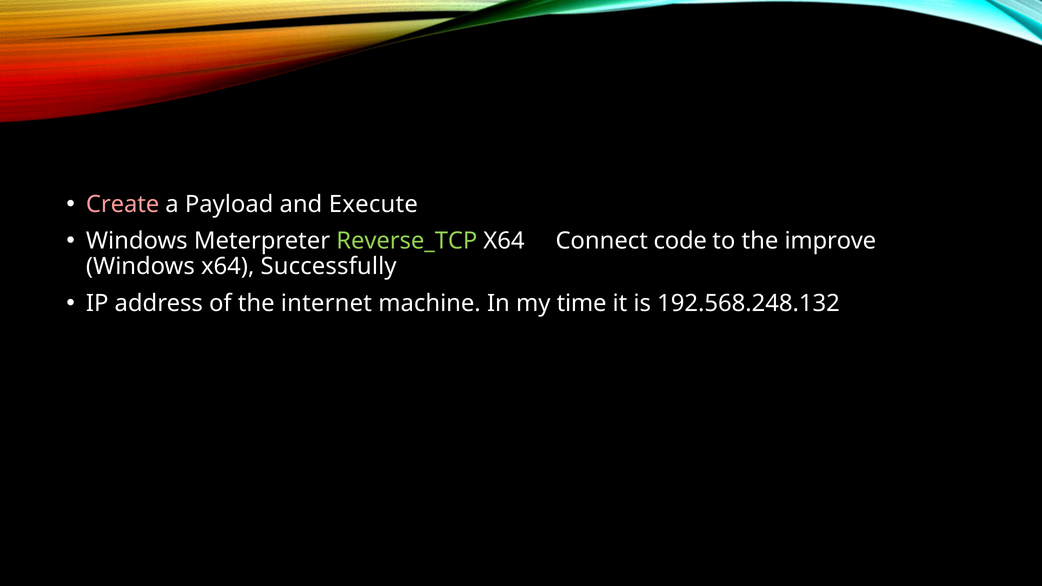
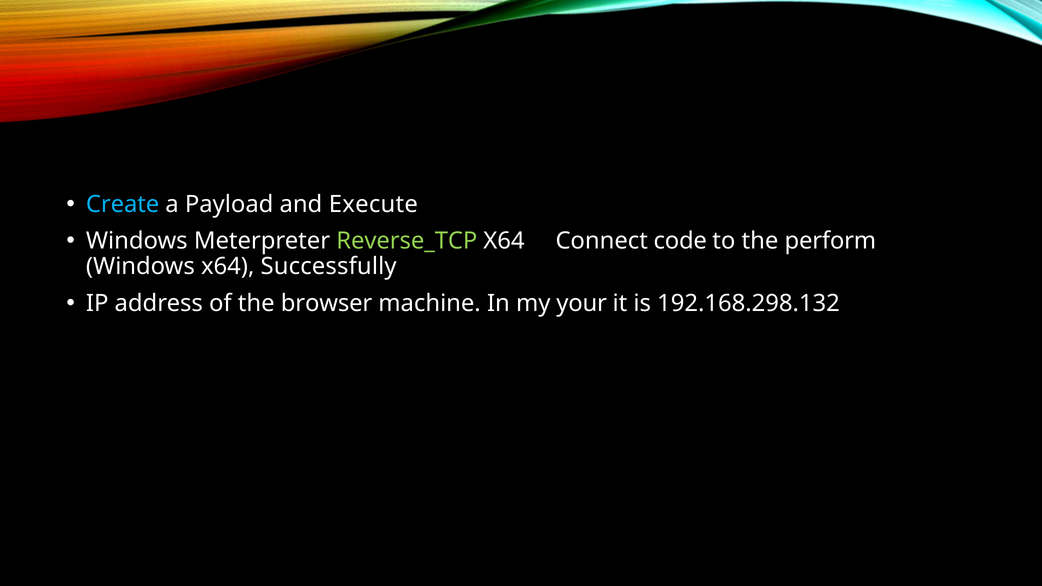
Create colour: pink -> light blue (123, 204)
improve: improve -> perform (830, 241)
internet: internet -> browser (327, 303)
time: time -> your (582, 303)
192.568.248.132: 192.568.248.132 -> 192.168.298.132 (748, 303)
